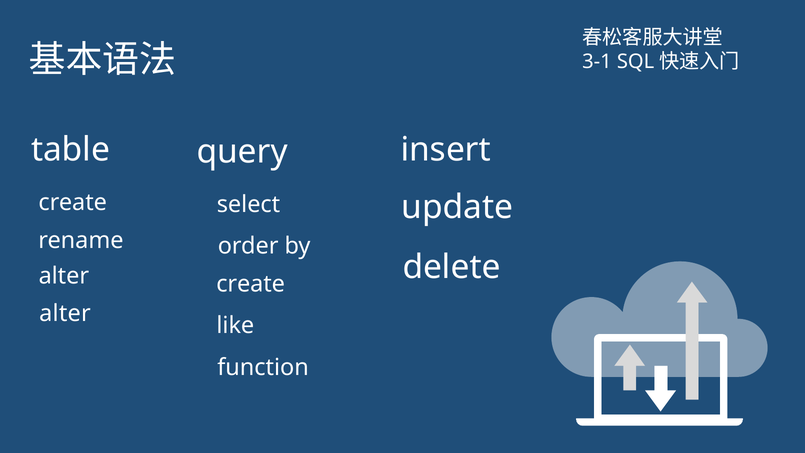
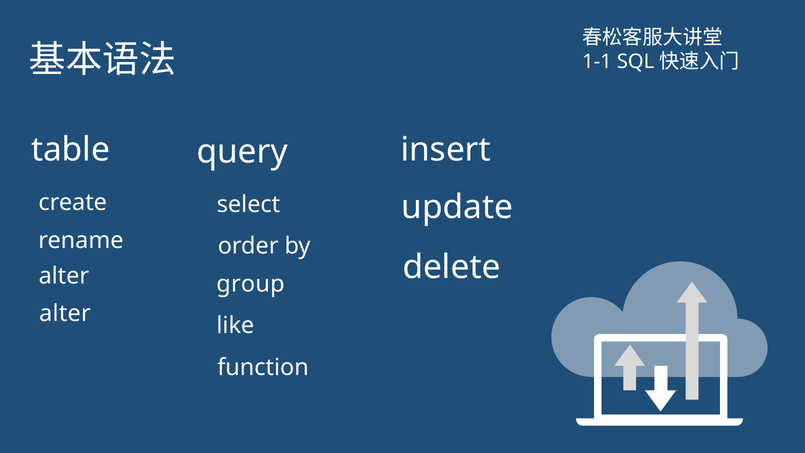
3-1: 3-1 -> 1-1 (597, 62)
create: create -> group (250, 284)
